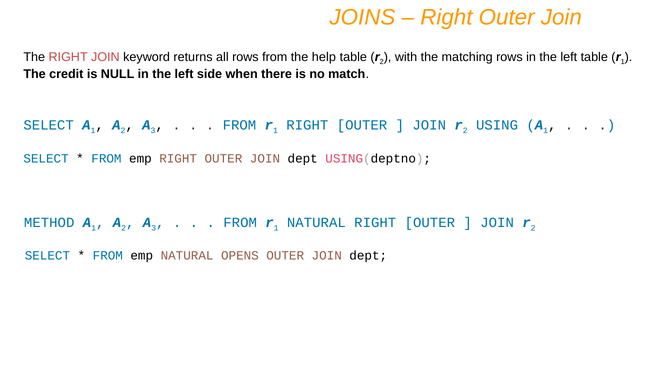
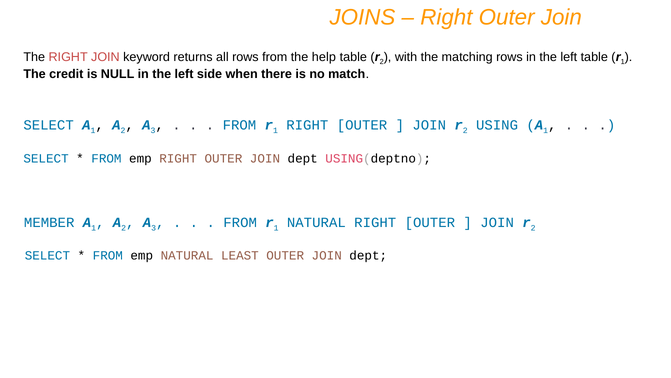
METHOD: METHOD -> MEMBER (49, 222)
OPENS: OPENS -> LEAST (240, 255)
